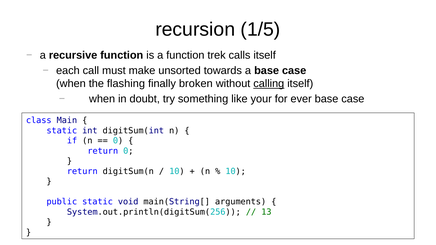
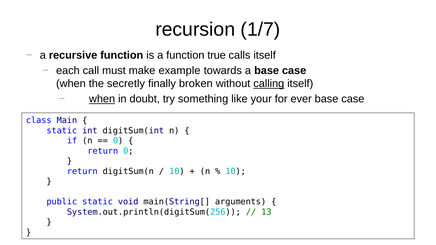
1/5: 1/5 -> 1/7 (260, 29)
trek: trek -> true (217, 55)
unsorted: unsorted -> example (180, 71)
flashing: flashing -> secretly (126, 84)
when underline: none -> present (102, 99)
